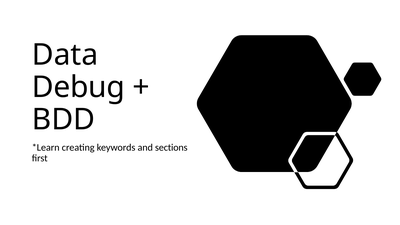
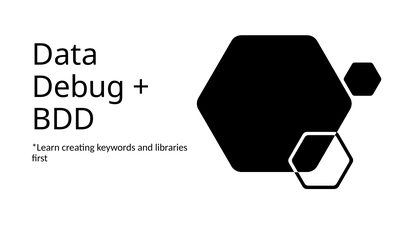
sections: sections -> libraries (171, 147)
